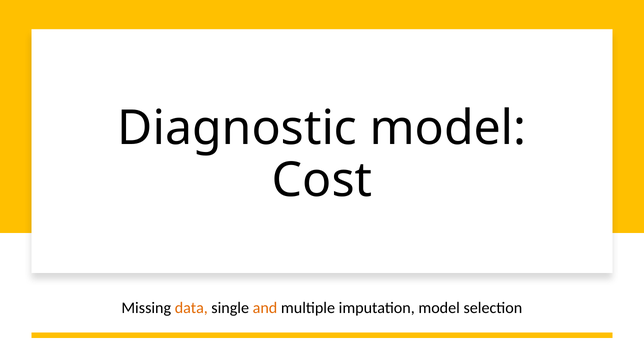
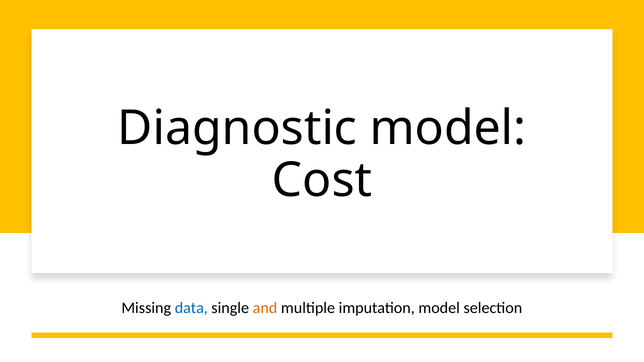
data colour: orange -> blue (191, 308)
